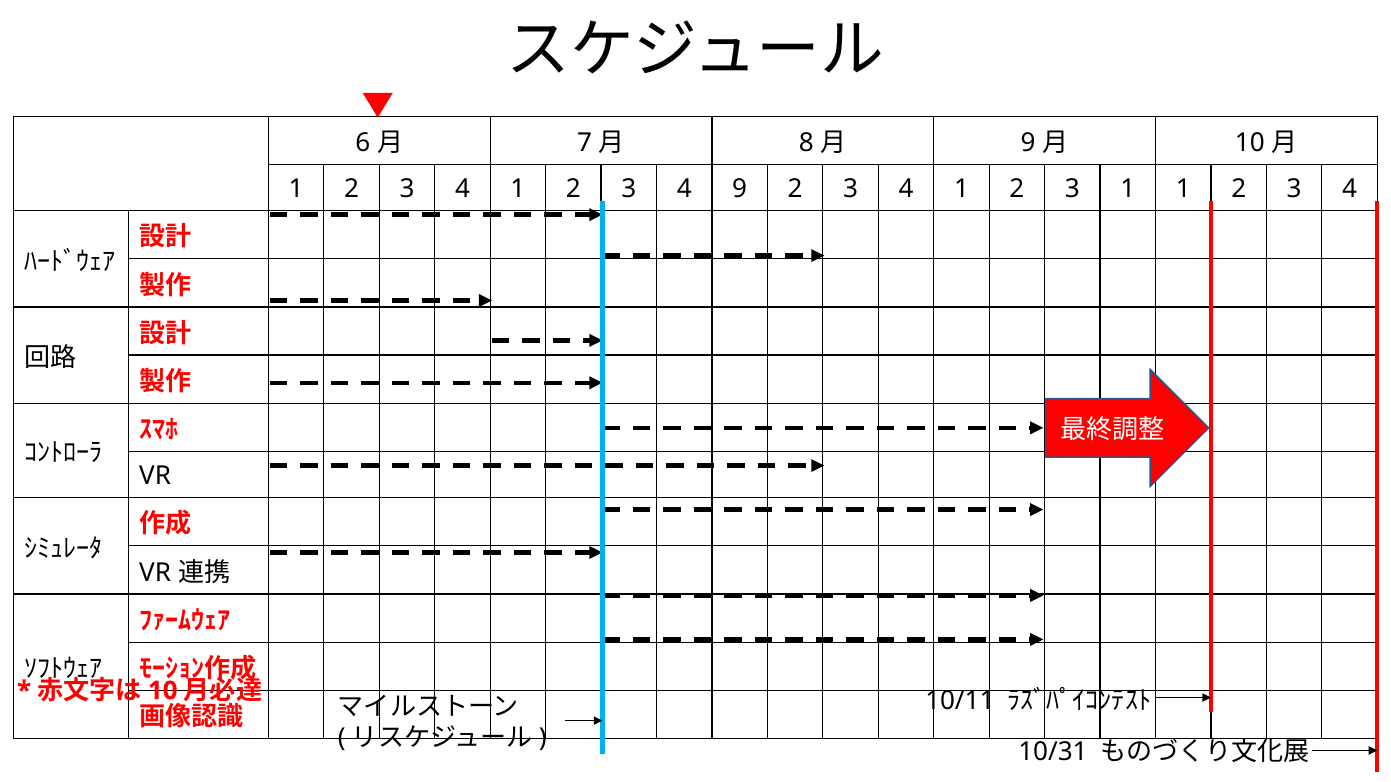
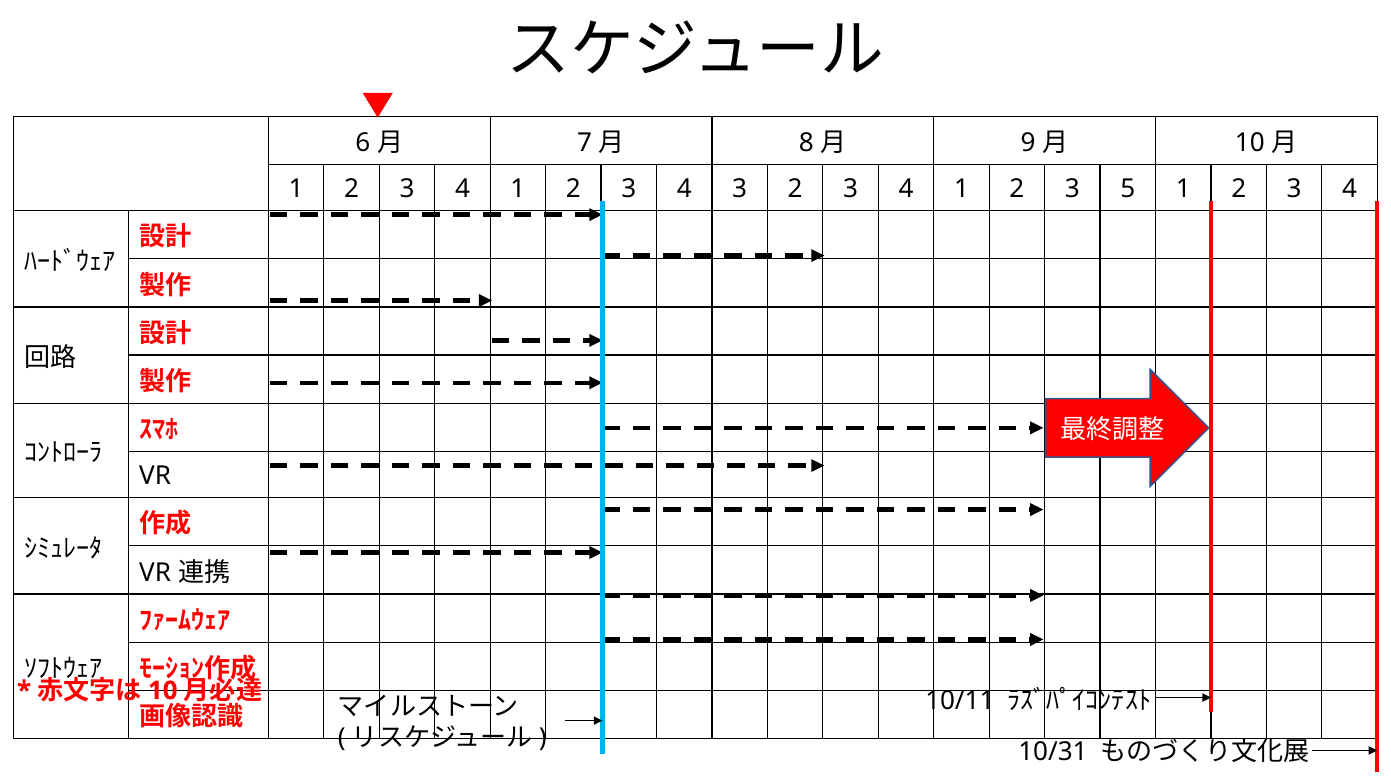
4 9: 9 -> 3 (740, 189)
3 1: 1 -> 5 (1128, 189)
